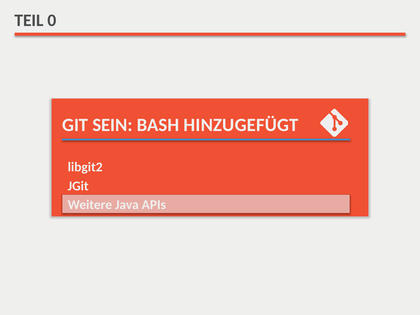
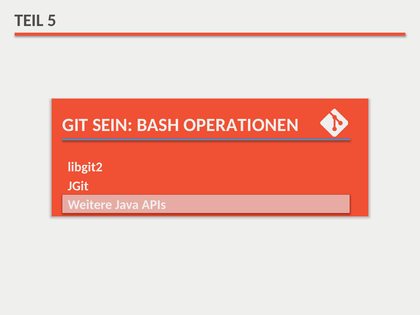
0: 0 -> 5 (52, 20)
HINZUGEFÜGT: HINZUGEFÜGT -> OPERATIONEN (241, 125)
